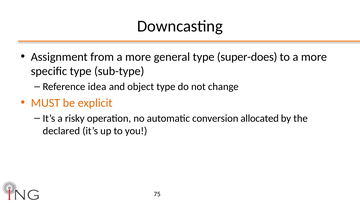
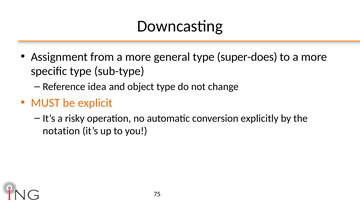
allocated: allocated -> explicitly (260, 118)
declared: declared -> notation (61, 131)
